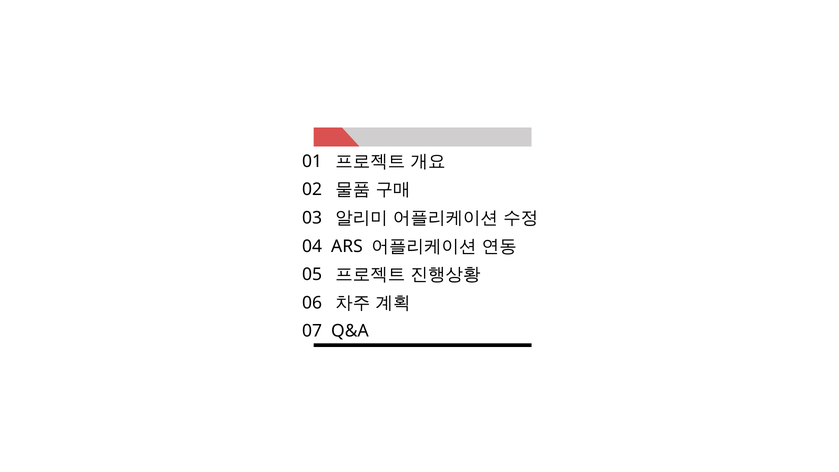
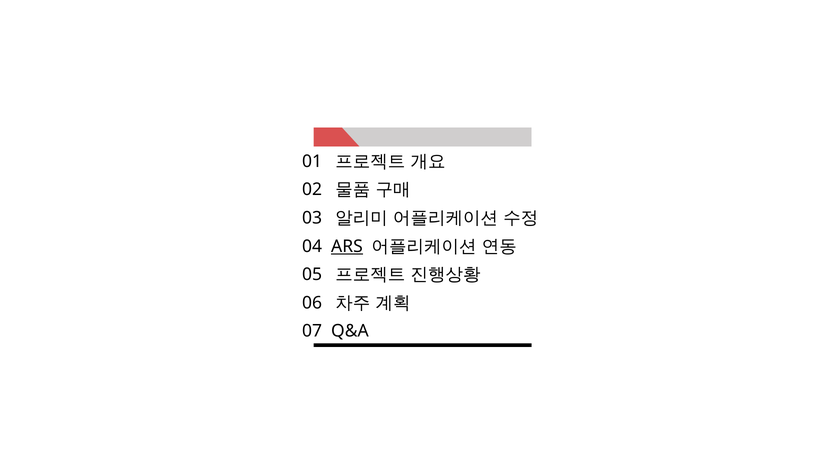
ARS underline: none -> present (347, 246)
